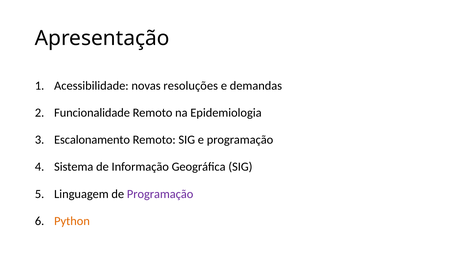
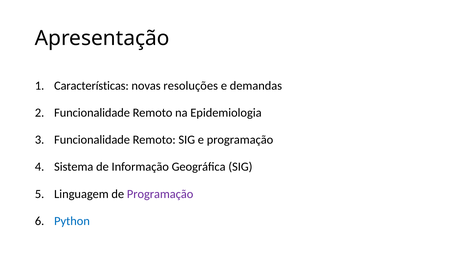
Acessibilidade: Acessibilidade -> Características (91, 86)
Escalonamento: Escalonamento -> Funcionalidade (92, 140)
Python colour: orange -> blue (72, 221)
